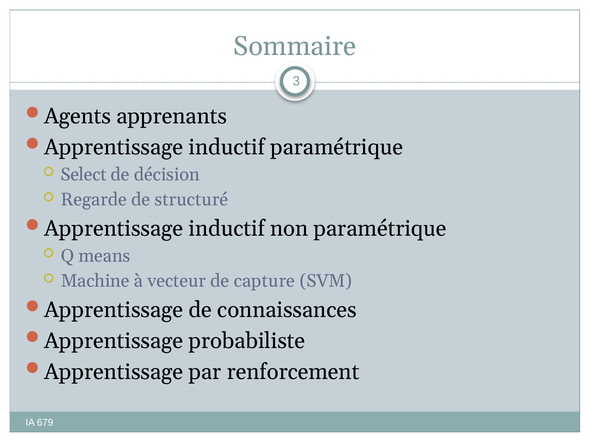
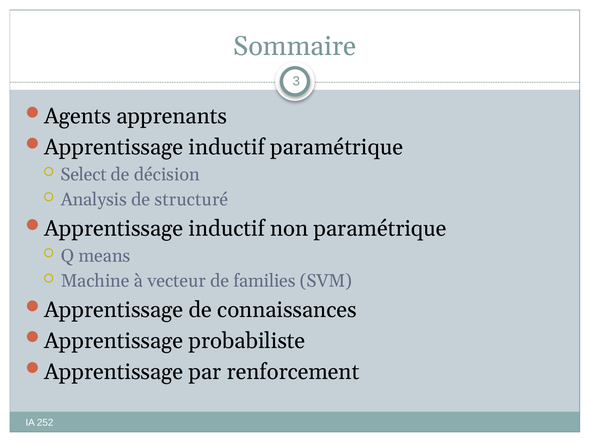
Regarde: Regarde -> Analysis (94, 200)
capture: capture -> families (264, 281)
679: 679 -> 252 (45, 423)
